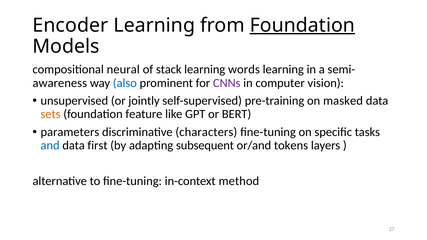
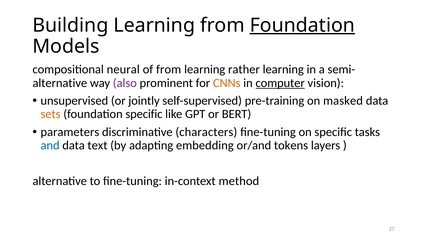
Encoder: Encoder -> Building (70, 25)
of stack: stack -> from (169, 70)
words: words -> rather (244, 70)
awareness: awareness -> alternative (60, 83)
also colour: blue -> purple (125, 83)
CNNs colour: purple -> orange (227, 83)
computer underline: none -> present (280, 83)
foundation feature: feature -> specific (144, 114)
first: first -> text (97, 146)
subsequent: subsequent -> embedding (205, 146)
